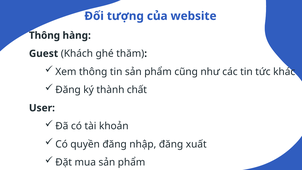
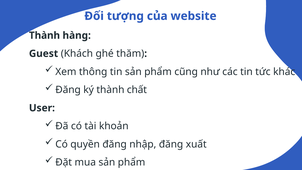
Thông: Thông -> Thành (44, 35)
